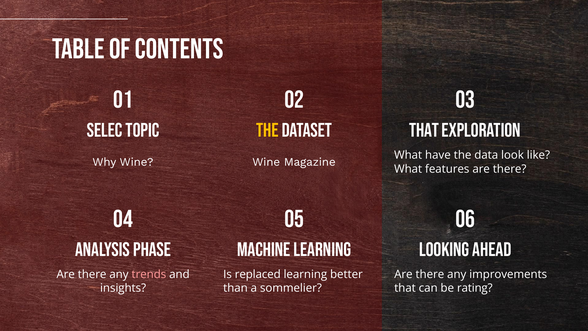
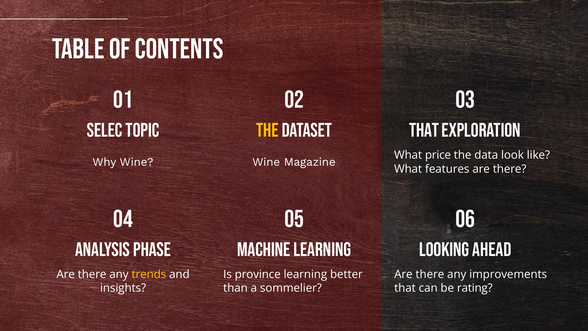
have: have -> price (438, 155)
trends colour: pink -> yellow (149, 274)
replaced: replaced -> province (258, 274)
